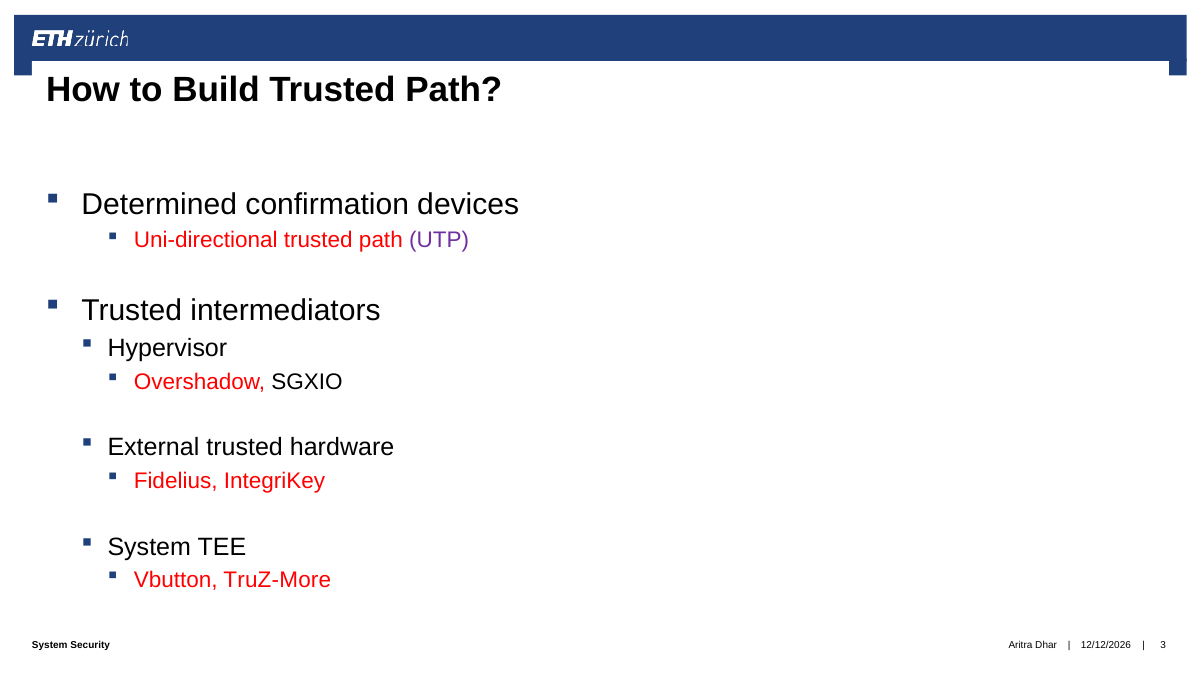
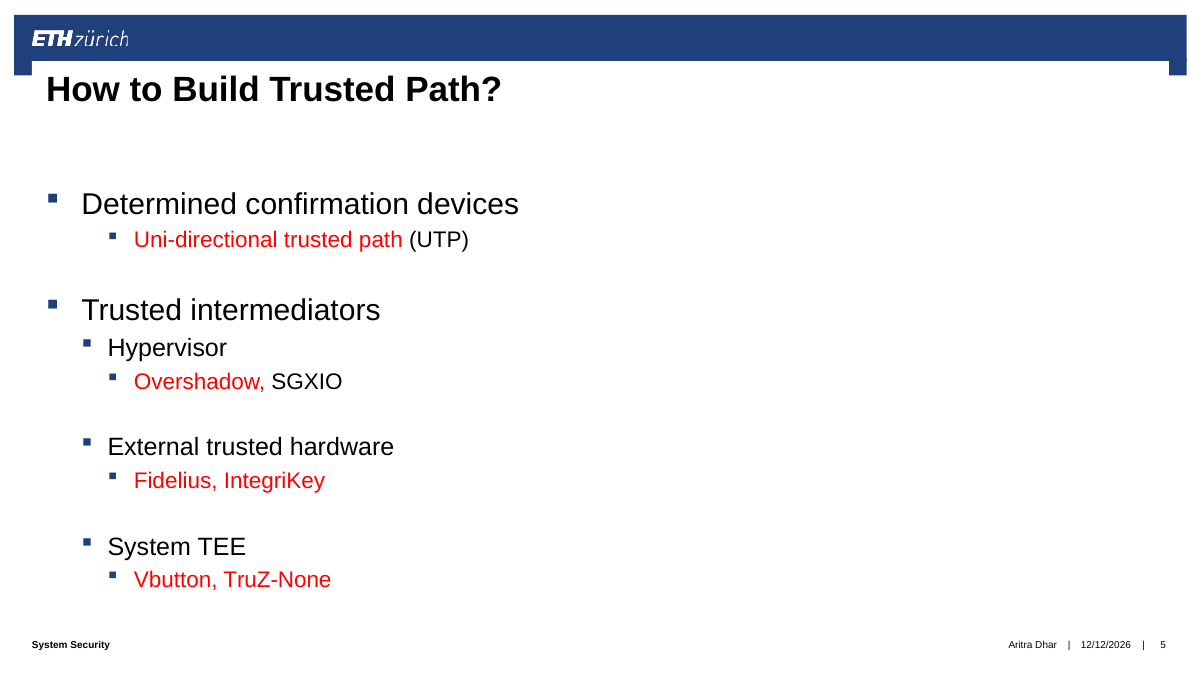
UTP colour: purple -> black (439, 240)
TruZ-More: TruZ-More -> TruZ-None (277, 580)
3: 3 -> 5 (1163, 645)
